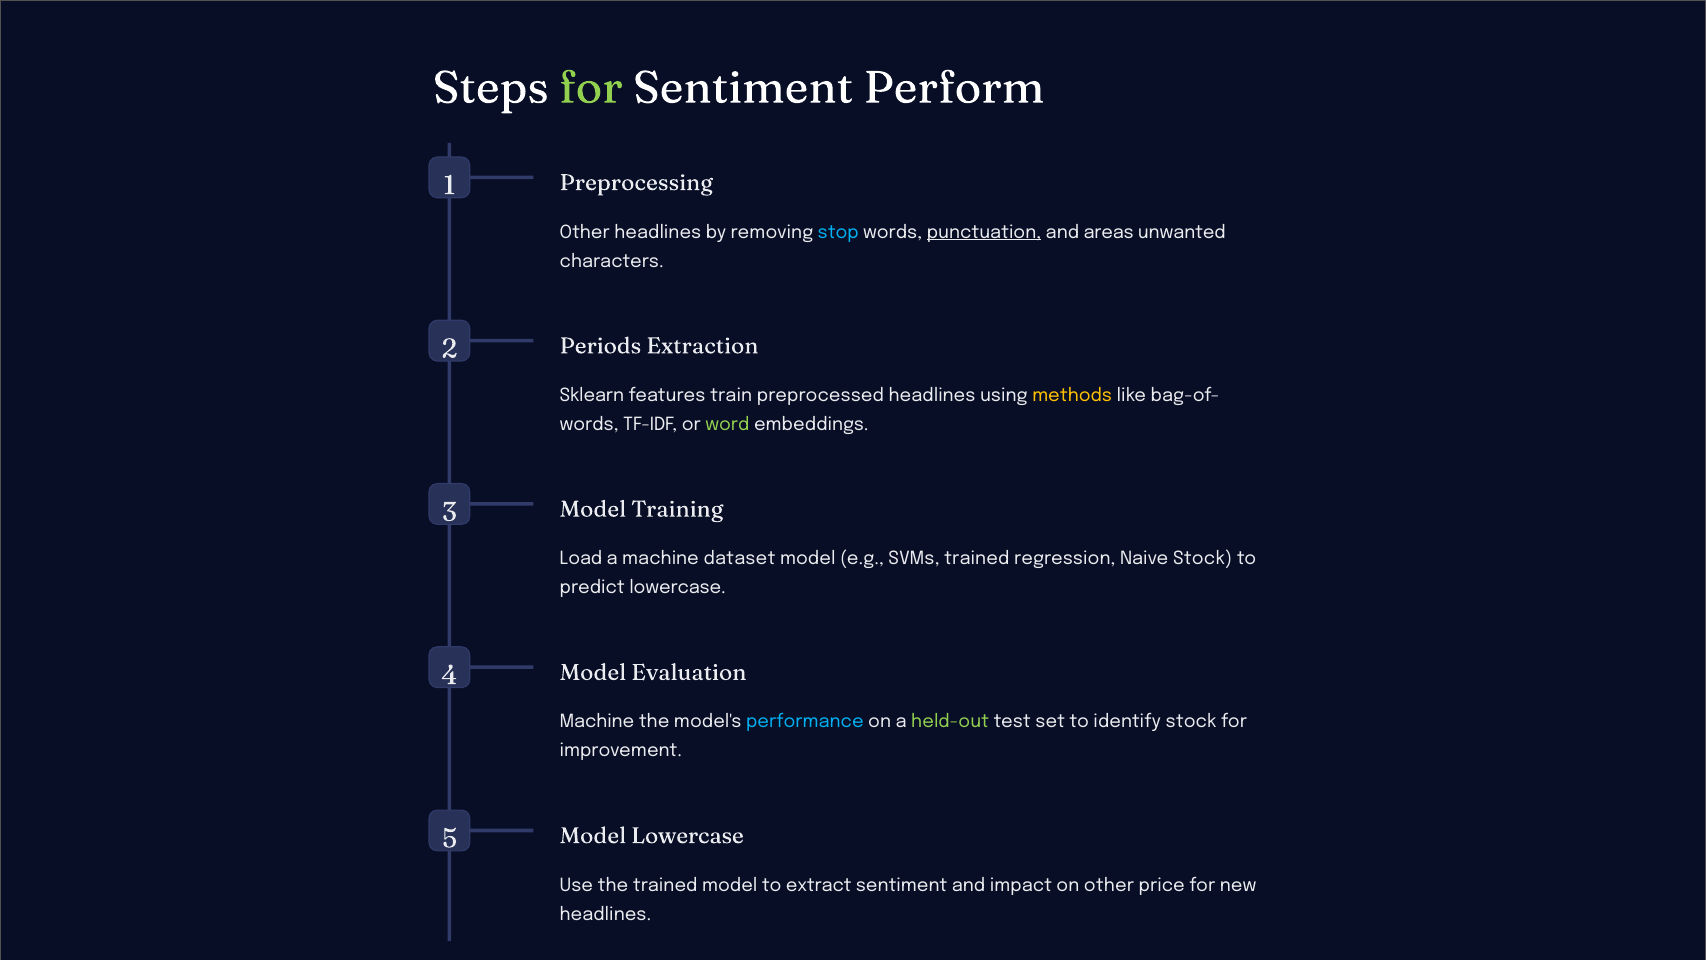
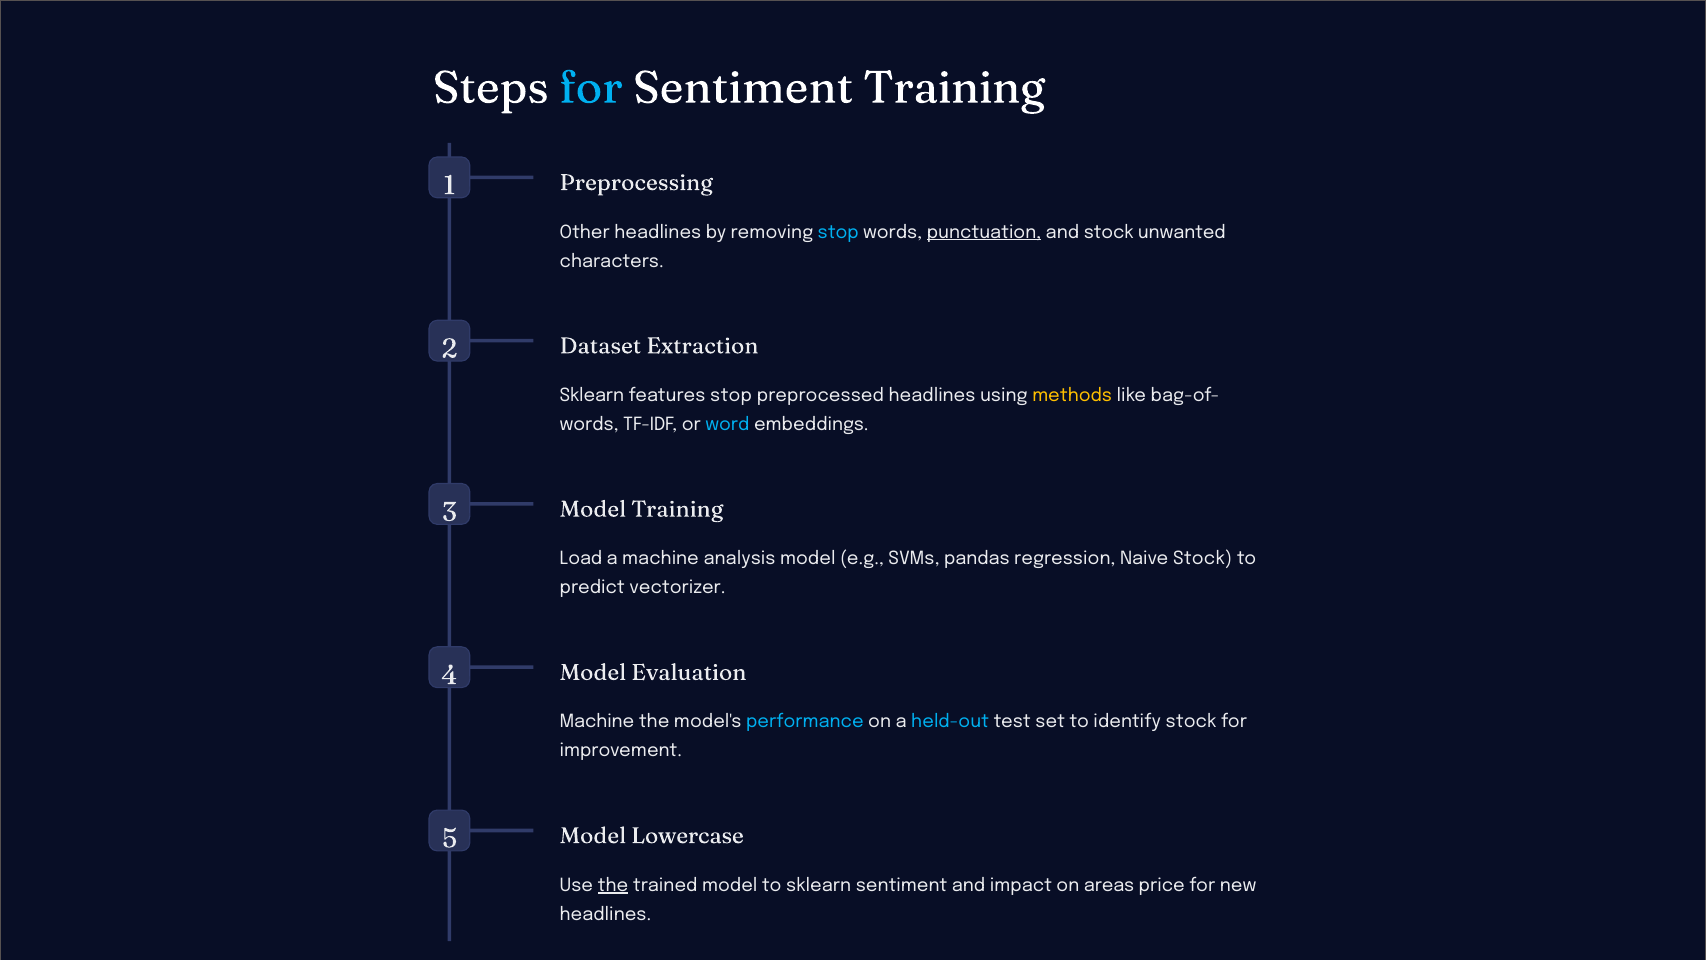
for colour: light green -> light blue (591, 88)
Sentiment Perform: Perform -> Training (954, 88)
and areas: areas -> stock (1109, 232)
Periods: Periods -> Dataset (600, 346)
features train: train -> stop (731, 395)
word colour: light green -> light blue (727, 424)
dataset: dataset -> analysis (740, 558)
SVMs trained: trained -> pandas (977, 558)
predict lowercase: lowercase -> vectorizer (677, 587)
held-out colour: light green -> light blue (950, 722)
the underline: none -> present (613, 885)
to extract: extract -> sklearn (819, 885)
on other: other -> areas (1109, 885)
